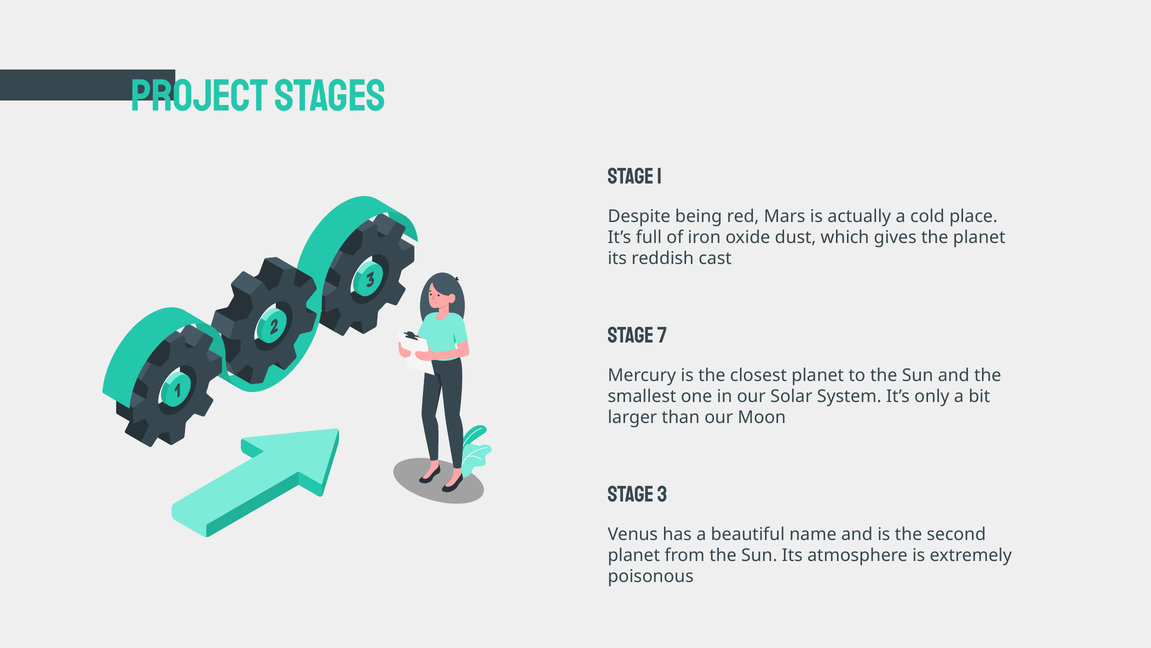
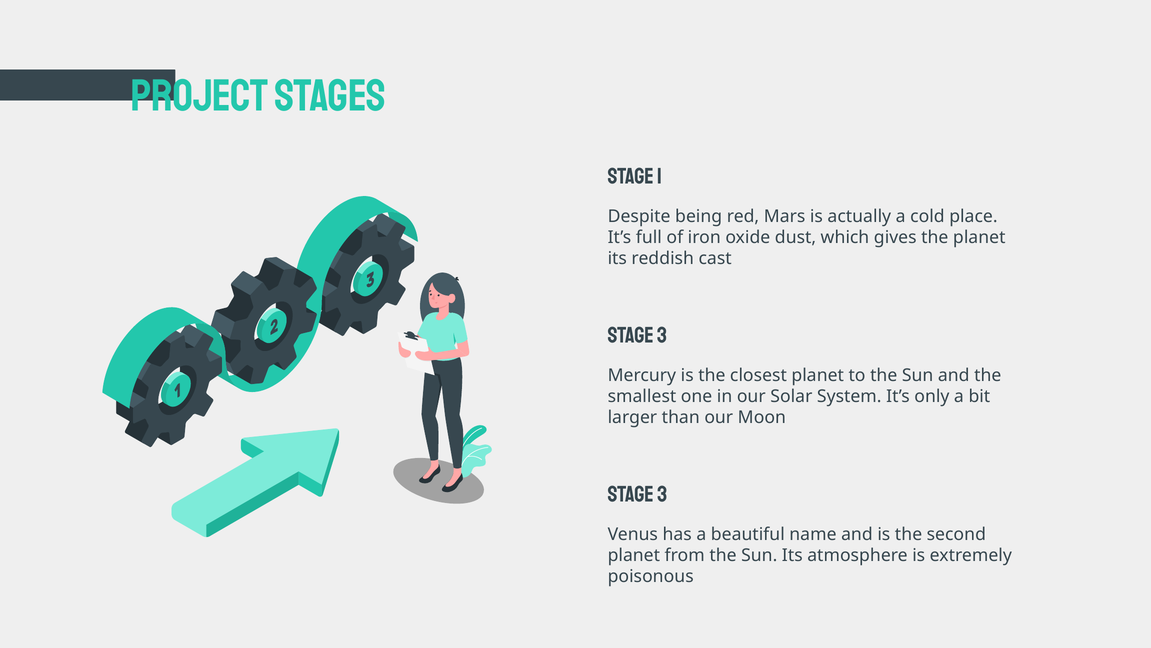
7: 7 -> 3 (662, 335)
